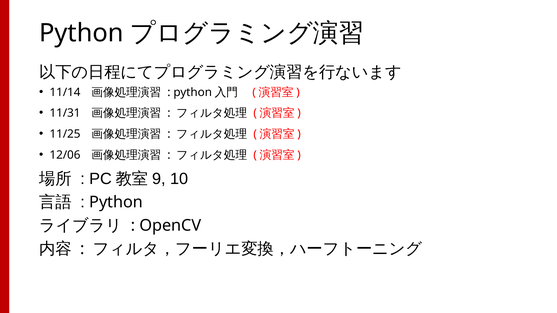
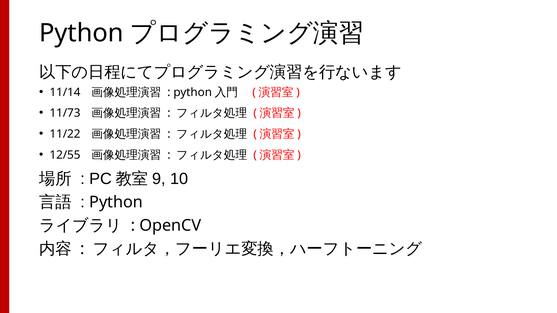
11/31: 11/31 -> 11/73 (65, 113)
11/25: 11/25 -> 11/22 (65, 134)
12/06: 12/06 -> 12/55 (65, 155)
